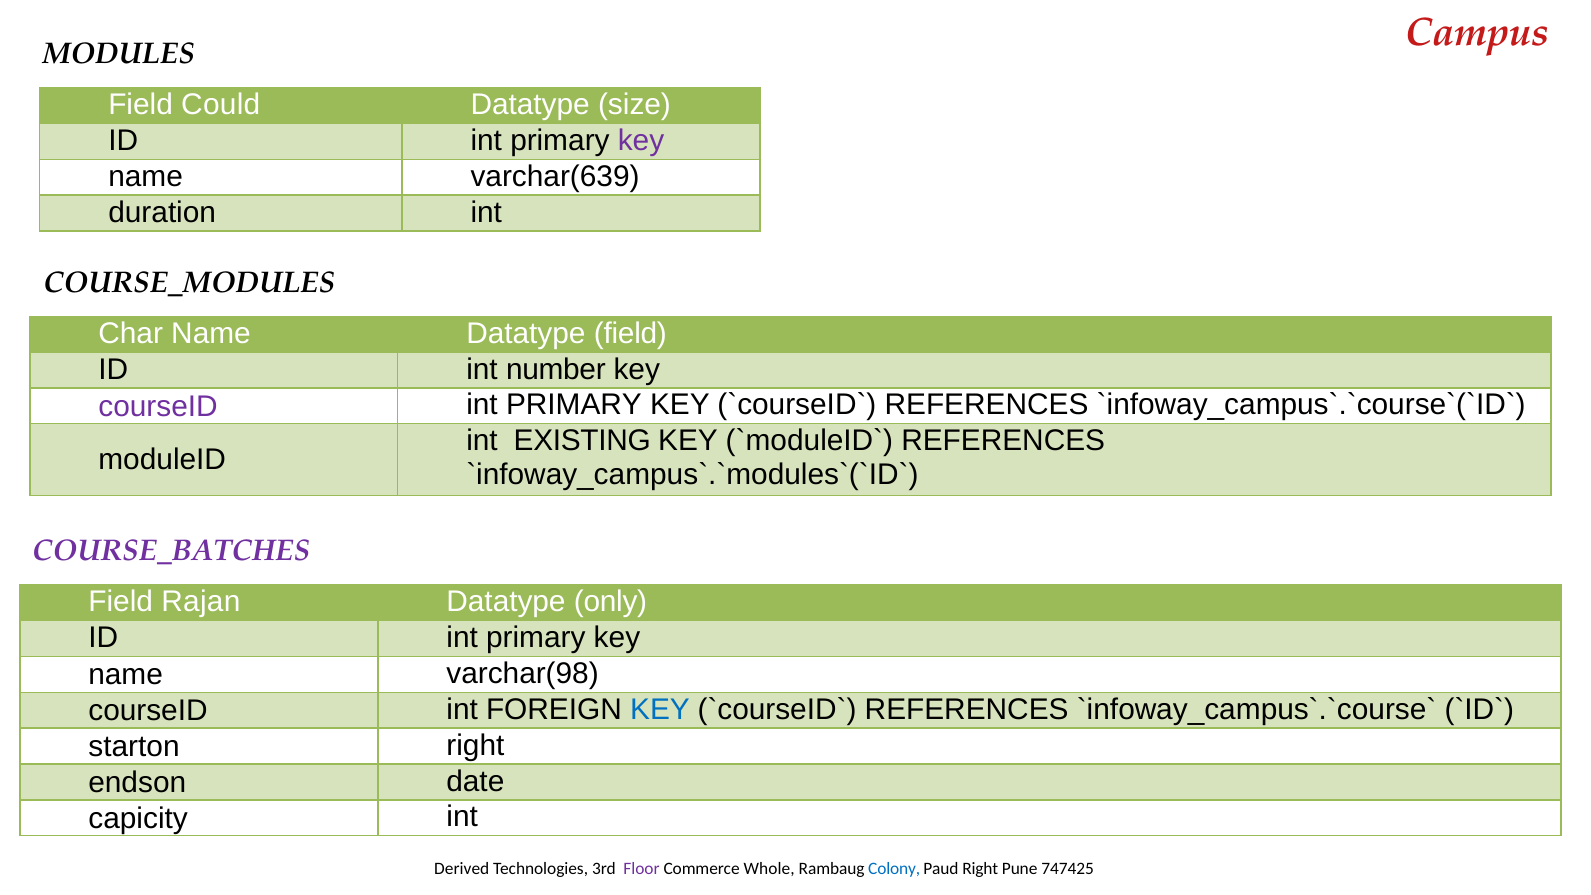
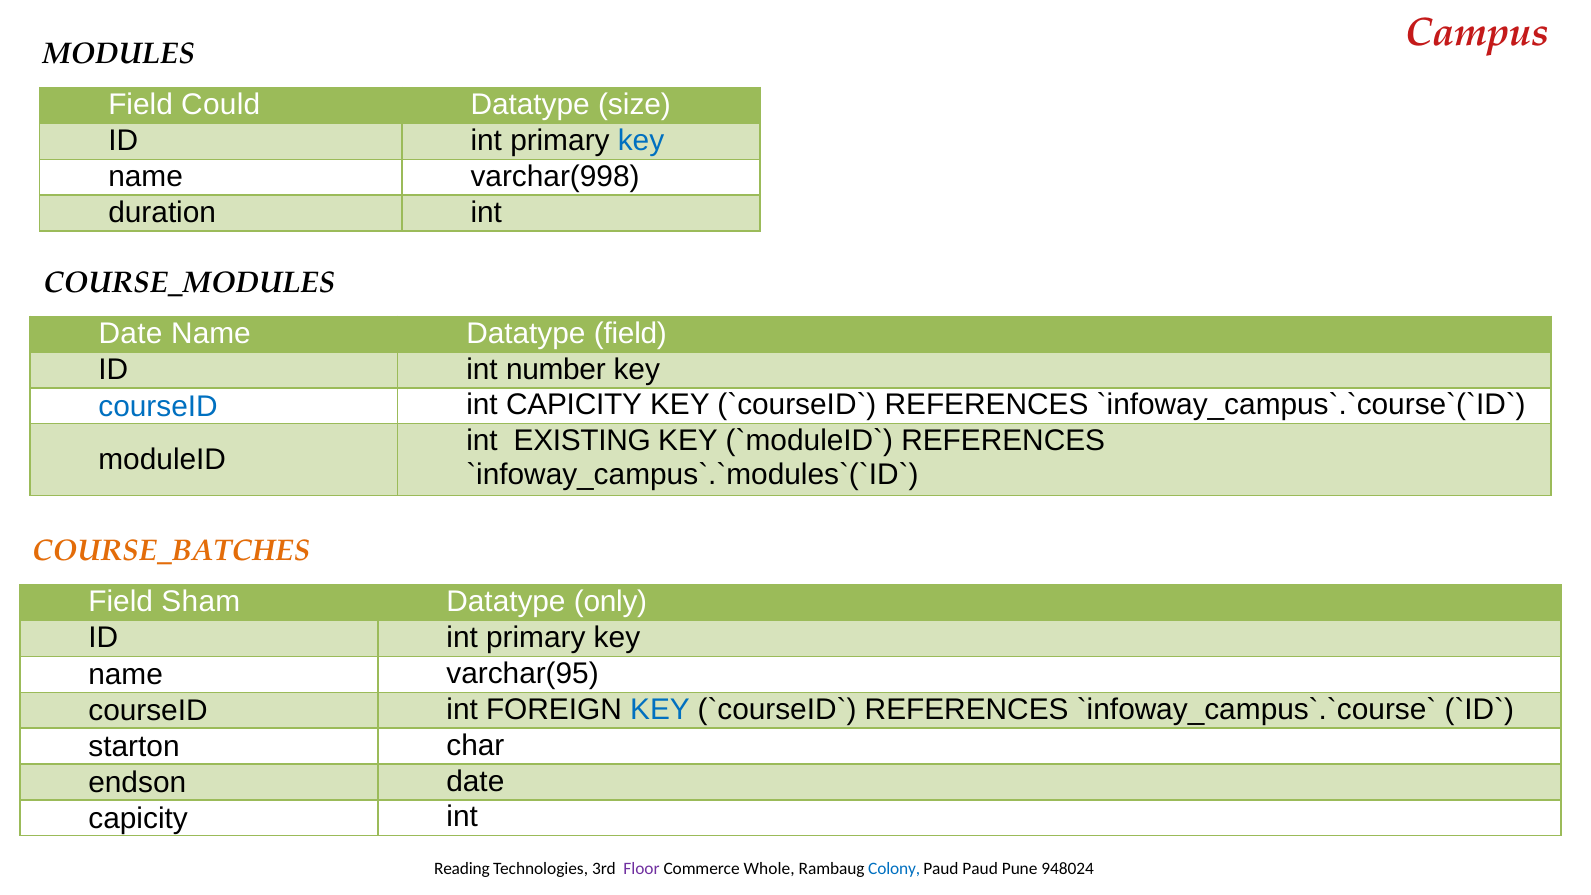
key colour: purple -> blue (641, 141)
varchar(639: varchar(639 -> varchar(998 (555, 176)
Char: Char -> Date (131, 333)
courseID colour: purple -> blue (158, 406)
PRIMARY: PRIMARY -> CAPICITY (574, 405)
COURSE_BATCHES colour: purple -> orange (171, 551)
Rajan: Rajan -> Sham (201, 602)
varchar(98: varchar(98 -> varchar(95 (523, 674)
starton right: right -> char (475, 745)
Derived: Derived -> Reading (462, 869)
Paud Right: Right -> Paud (980, 869)
747425: 747425 -> 948024 (1068, 869)
